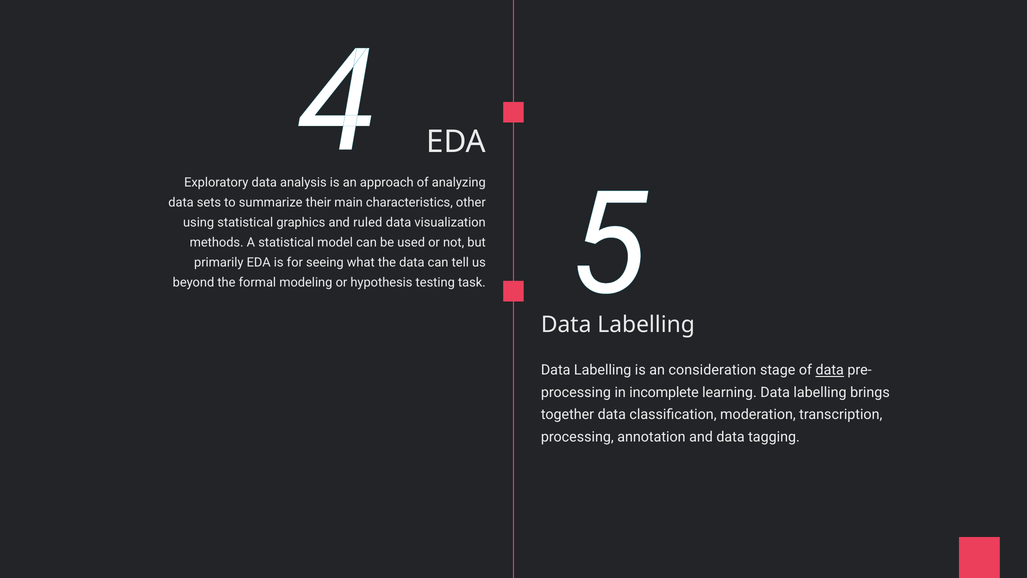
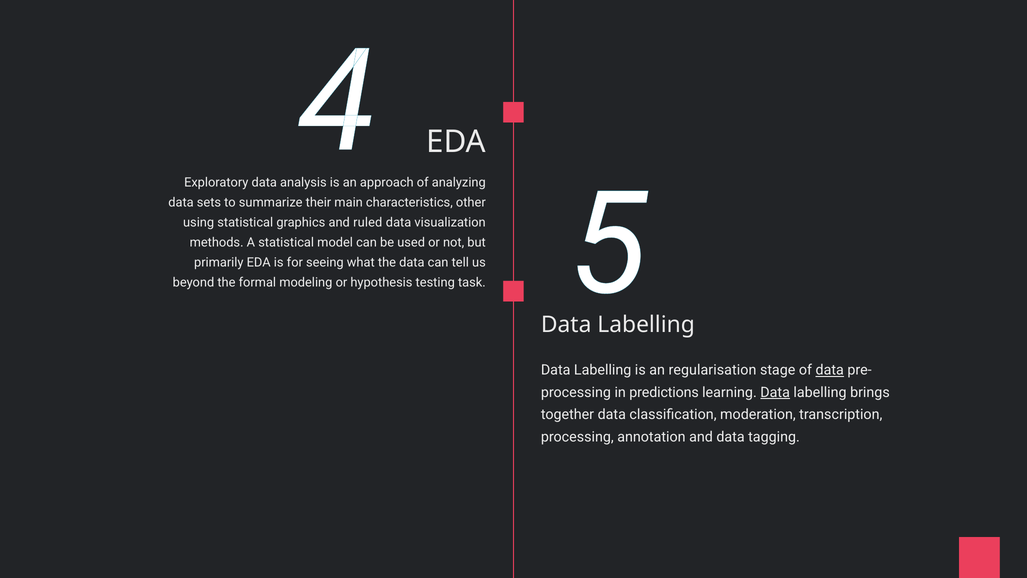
consideration: consideration -> regularisation (712, 370)
incomplete: incomplete -> predictions (664, 392)
Data underline: none -> present (775, 392)
